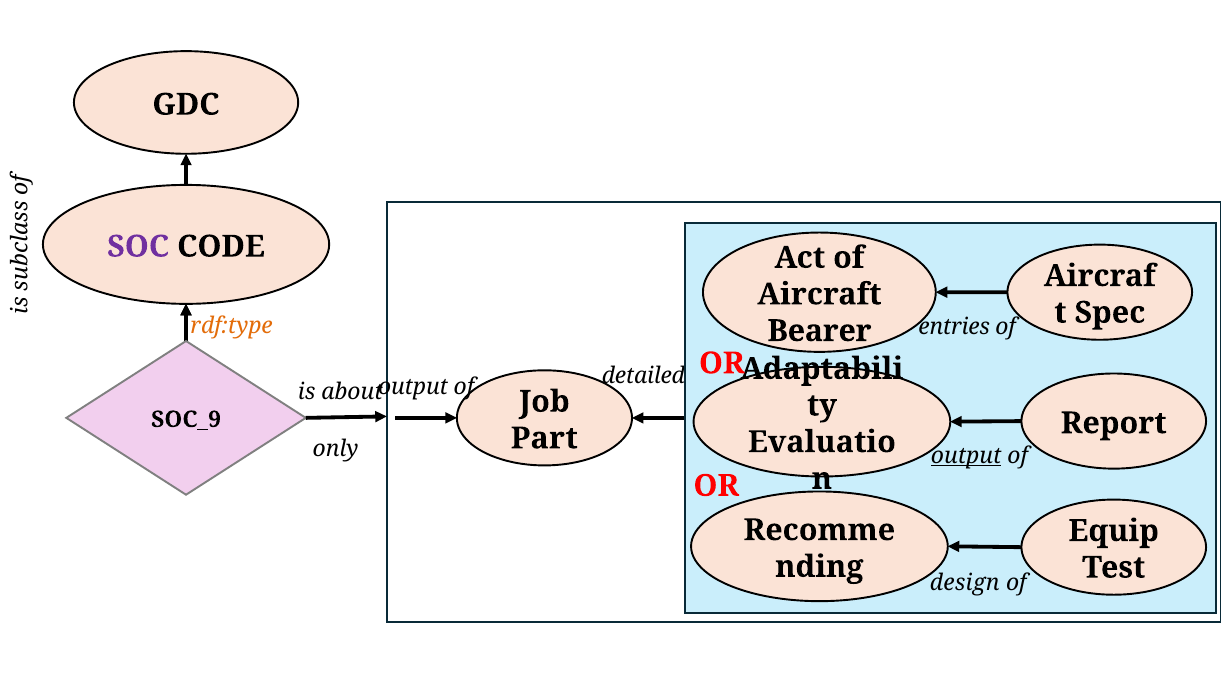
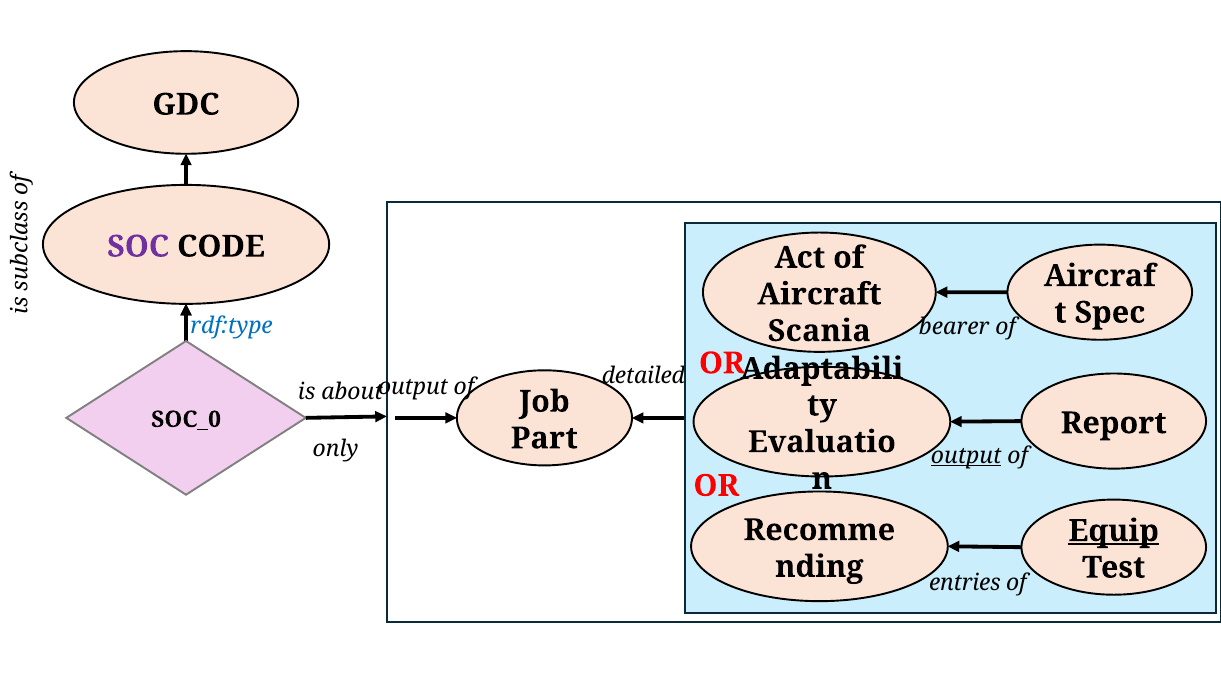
rdf:type colour: orange -> blue (232, 326)
entries: entries -> bearer (954, 327)
Bearer: Bearer -> Scania (819, 331)
SOC_9: SOC_9 -> SOC_0 (186, 419)
Equip underline: none -> present (1114, 531)
design: design -> entries (965, 583)
